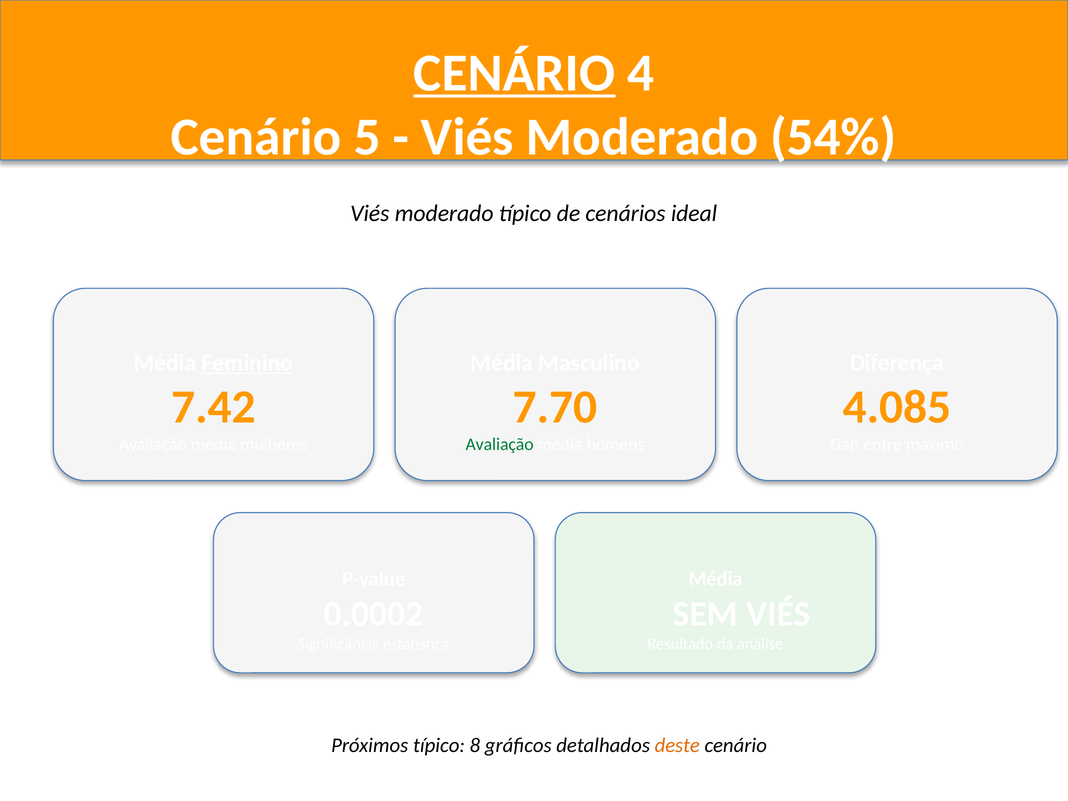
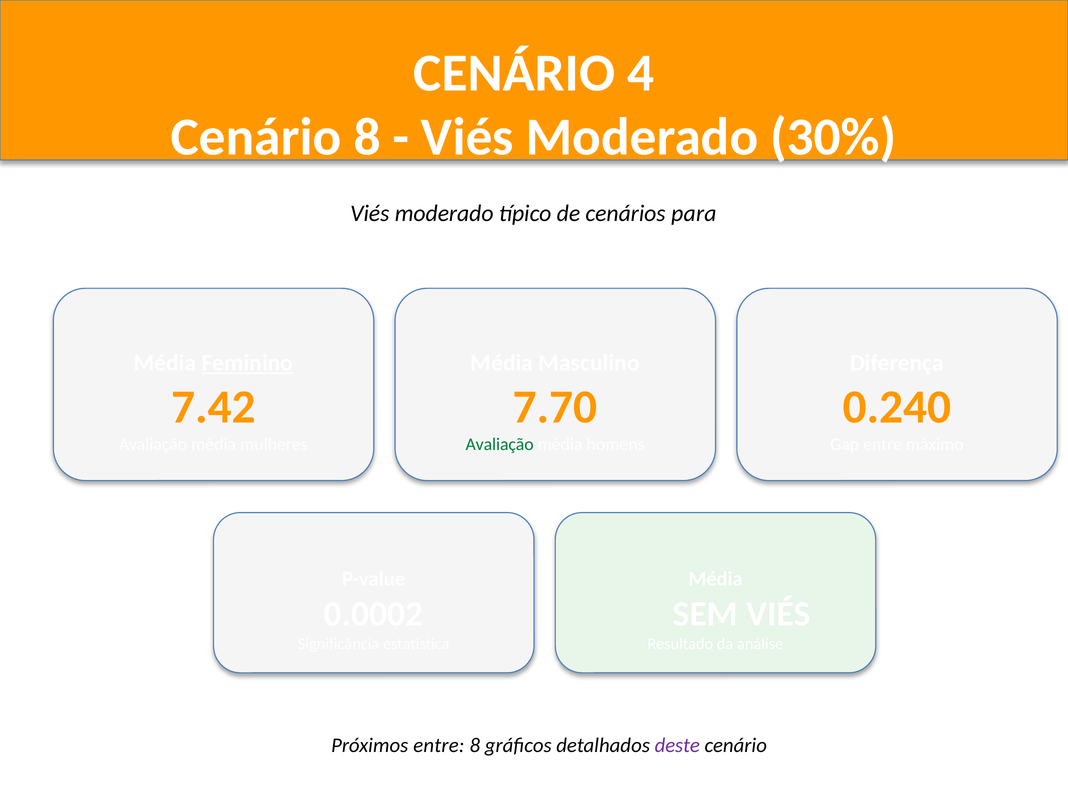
CENÁRIO underline: present -> none (514, 73)
Cenário 5: 5 -> 8 (367, 137)
54%: 54% -> 30% (833, 137)
ideal: ideal -> para (694, 213)
4.085: 4.085 -> 0.240 (897, 407)
típico: típico -> entre (439, 745)
deste colour: orange -> purple (677, 745)
